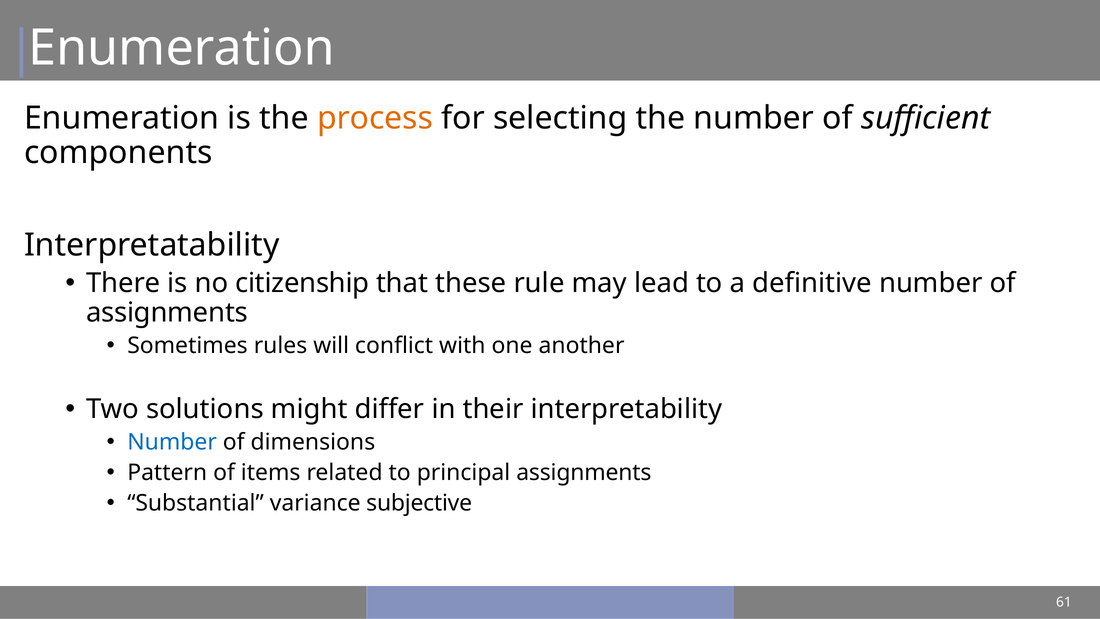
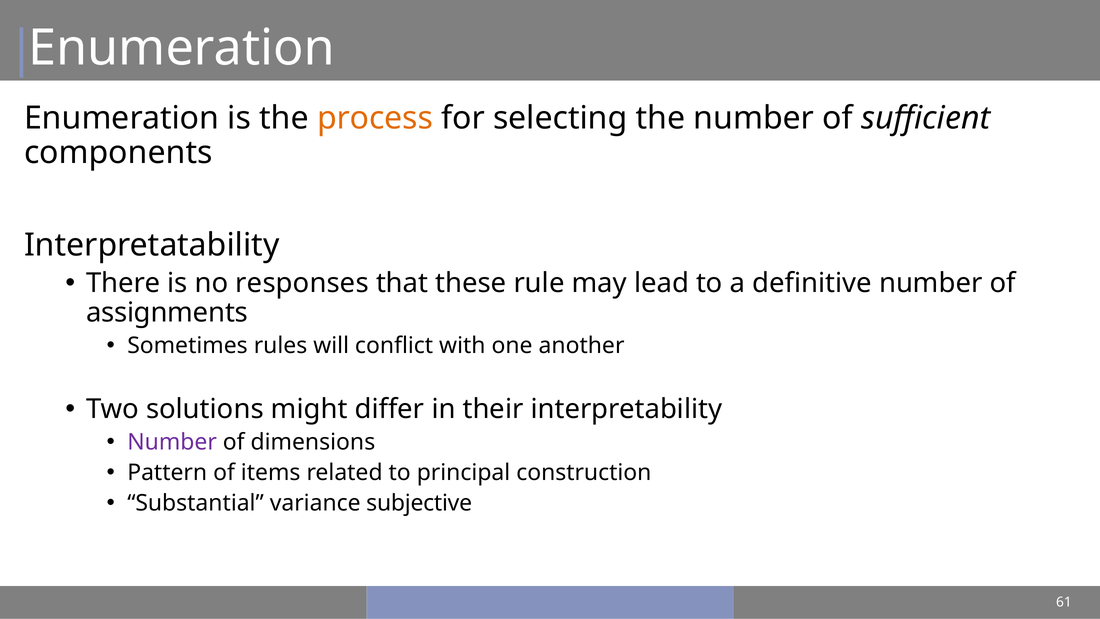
citizenship: citizenship -> responses (302, 283)
Number colour: blue -> purple (172, 442)
principal assignments: assignments -> construction (584, 472)
